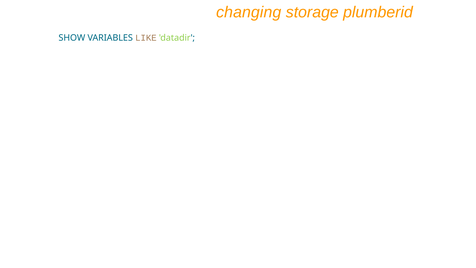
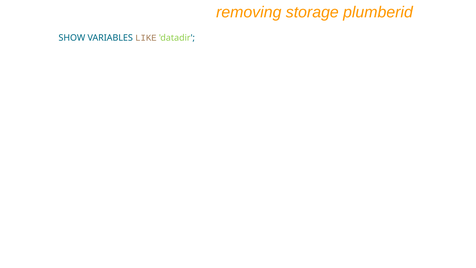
changing: changing -> removing (249, 12)
